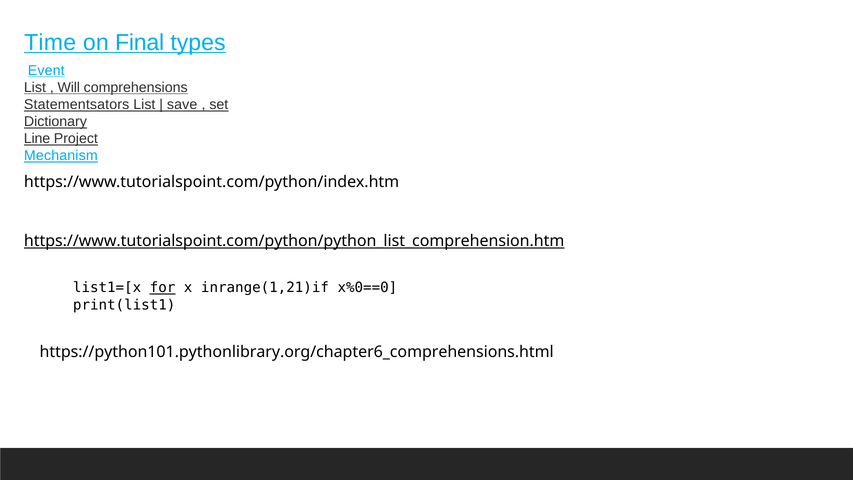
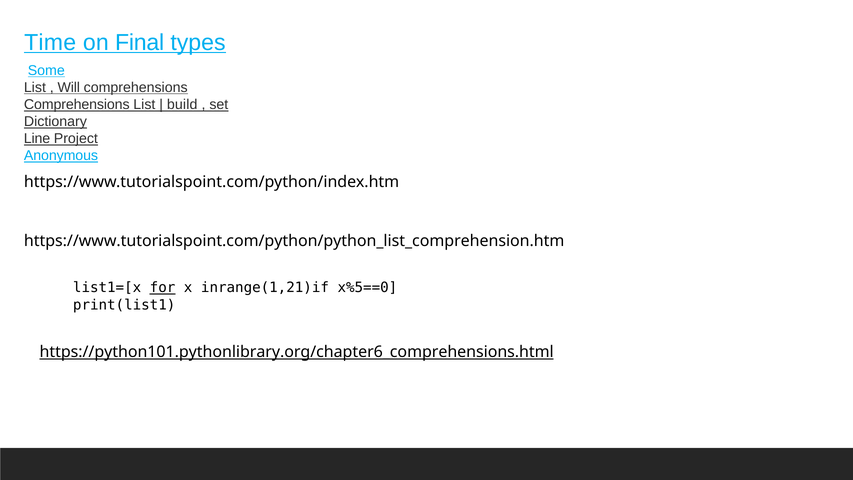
Event: Event -> Some (46, 70)
Statementsators: Statementsators -> Comprehensions (77, 105)
save: save -> build (182, 105)
Mechanism: Mechanism -> Anonymous (61, 156)
https://www.tutorialspoint.com/python/python_list_comprehension.htm underline: present -> none (294, 241)
x%0==0: x%0==0 -> x%5==0 (367, 288)
https://python101.pythonlibrary.org/chapter6_comprehensions.html underline: none -> present (297, 352)
